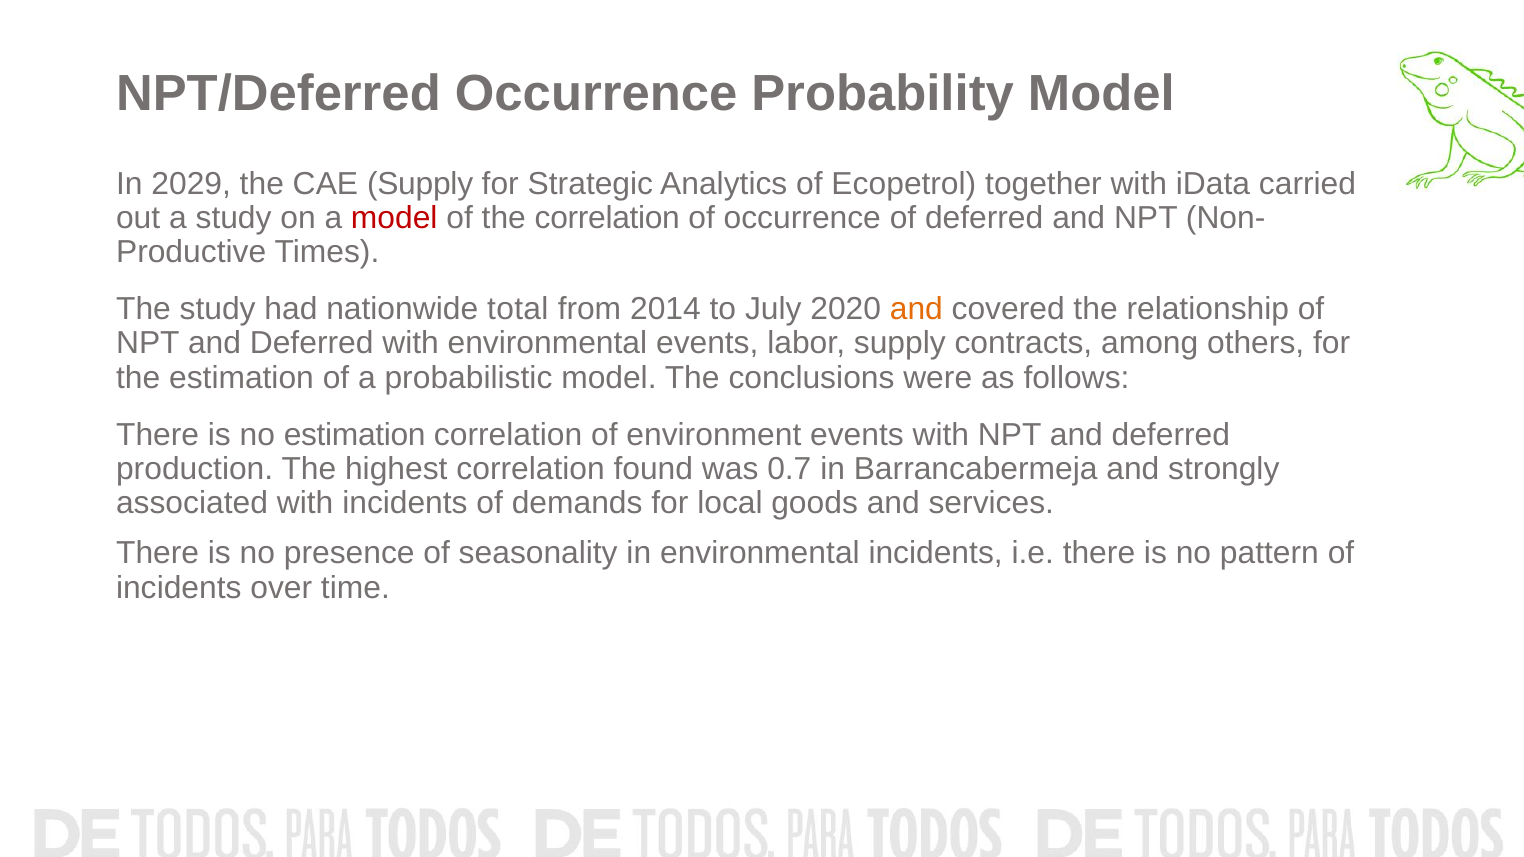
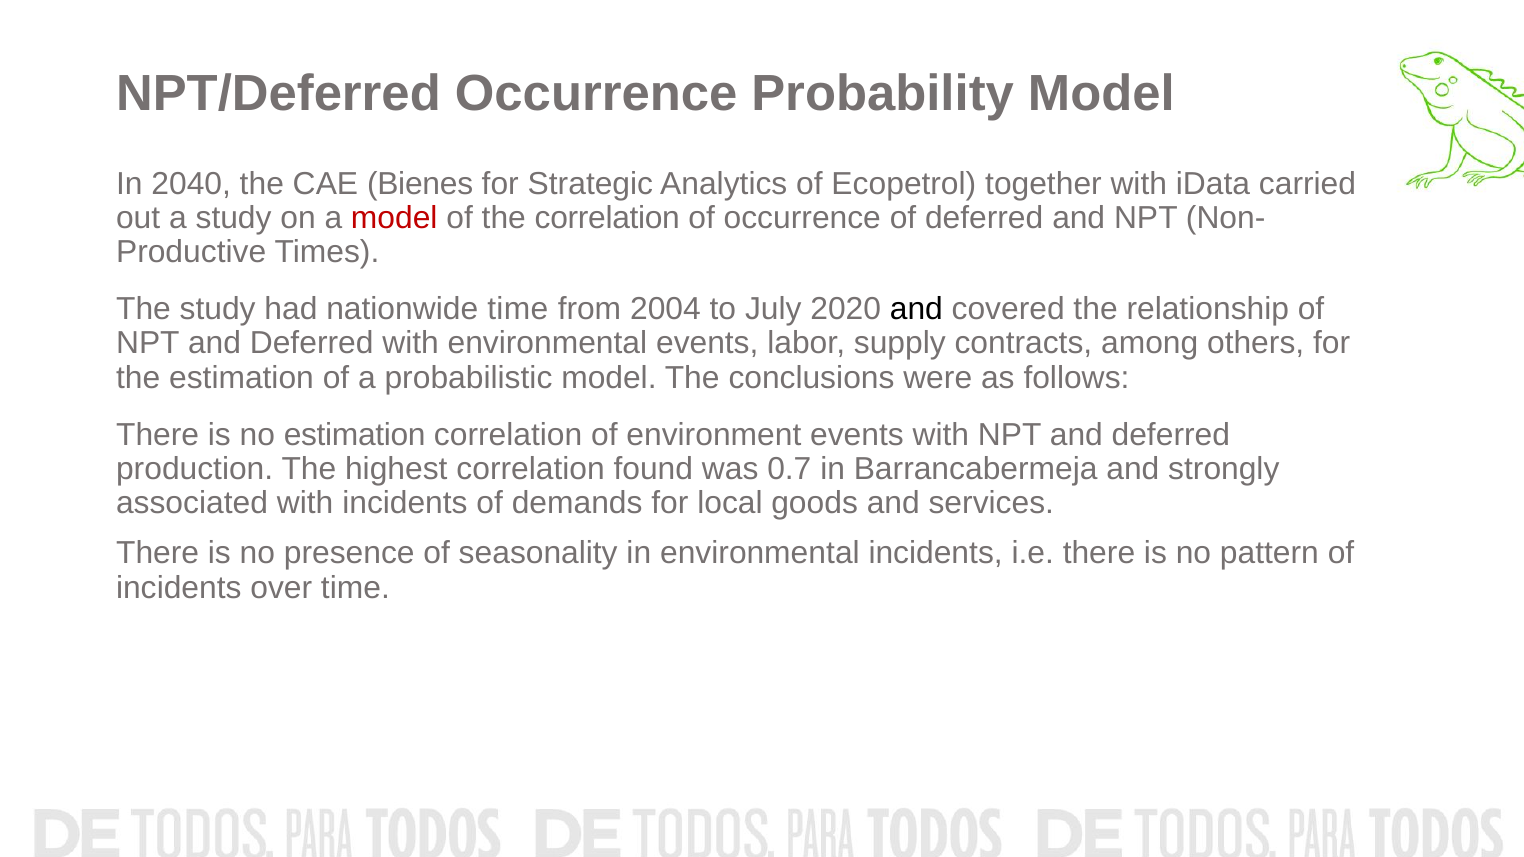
2029: 2029 -> 2040 (191, 184)
CAE Supply: Supply -> Bienes (420, 184)
nationwide total: total -> time (518, 309)
2014: 2014 -> 2004 (665, 309)
and colour: orange -> black (916, 309)
